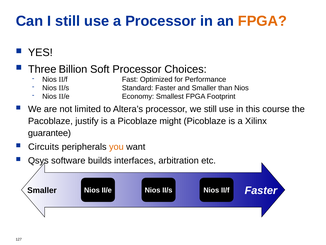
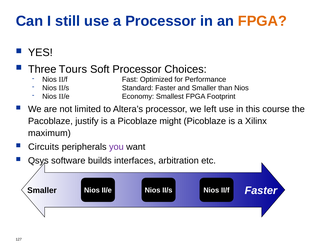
Billion: Billion -> Tours (73, 69)
we still: still -> left (210, 109)
guarantee: guarantee -> maximum (49, 133)
you colour: orange -> purple (116, 147)
